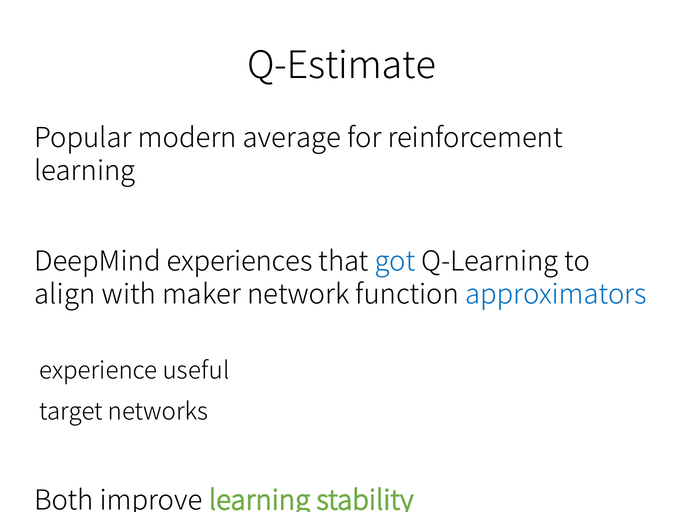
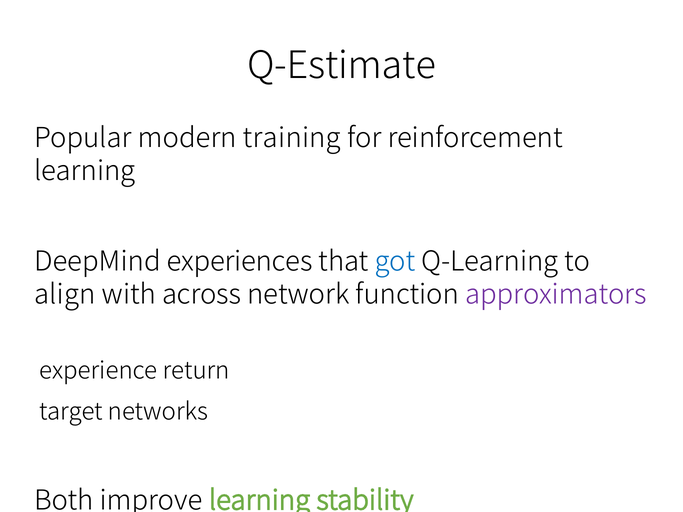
average: average -> training (292, 138)
maker: maker -> across (202, 295)
approximators colour: blue -> purple (556, 295)
useful: useful -> return (196, 371)
